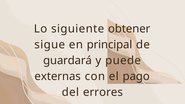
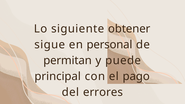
principal: principal -> personal (110, 45)
guardará: guardará -> permitan (68, 60)
externas: externas -> principal (58, 76)
